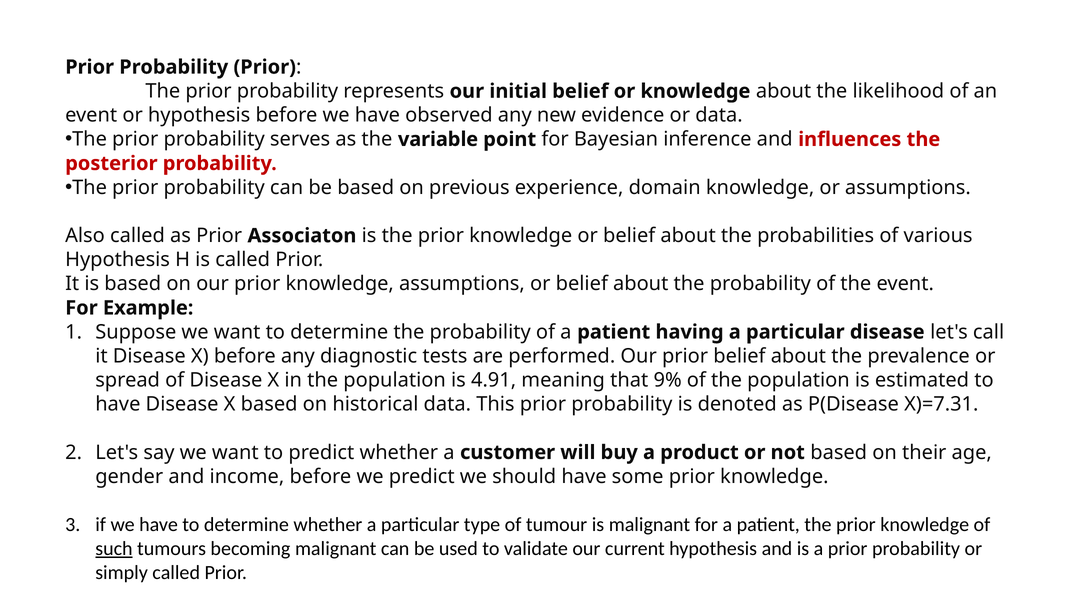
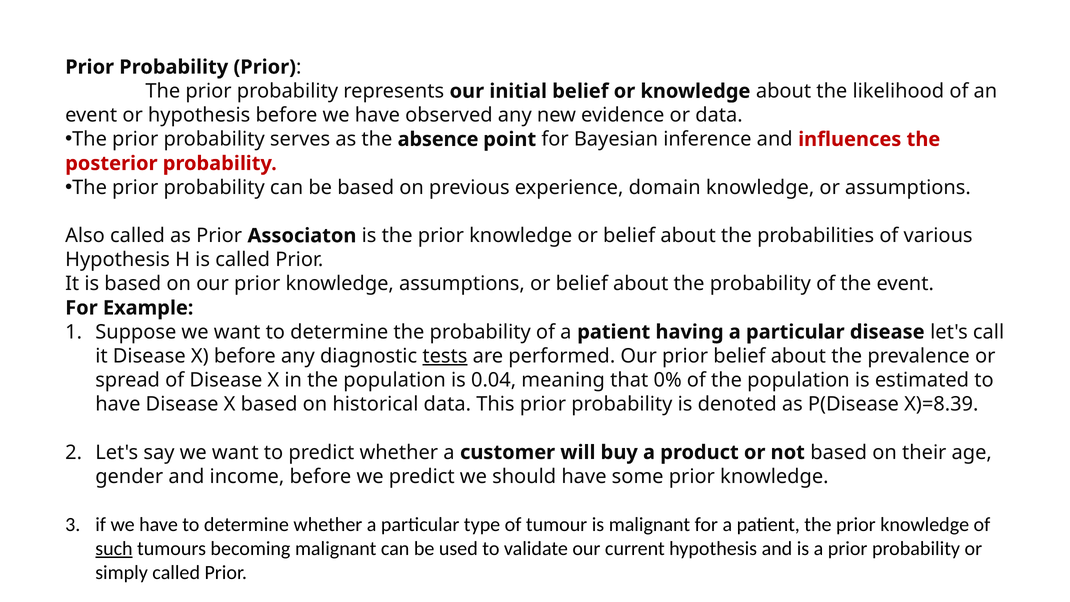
variable: variable -> absence (438, 139)
tests underline: none -> present (445, 356)
4.91: 4.91 -> 0.04 (494, 380)
9%: 9% -> 0% (668, 380)
X)=7.31: X)=7.31 -> X)=8.39 (941, 404)
